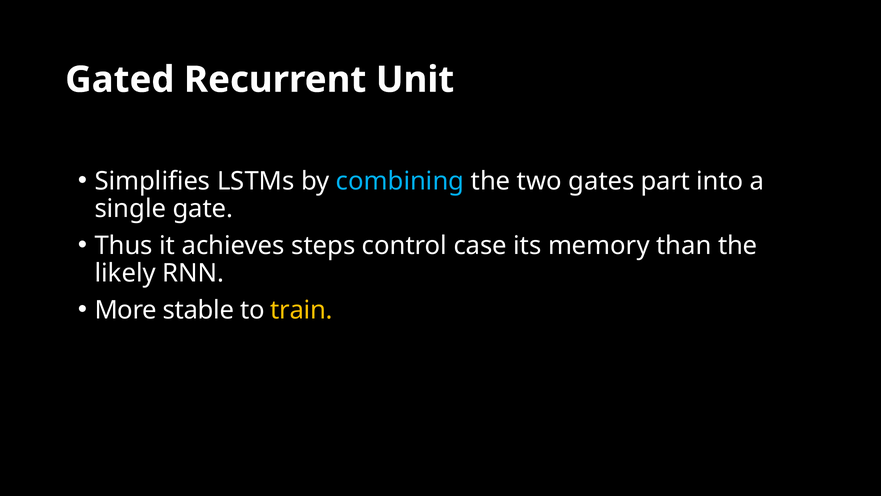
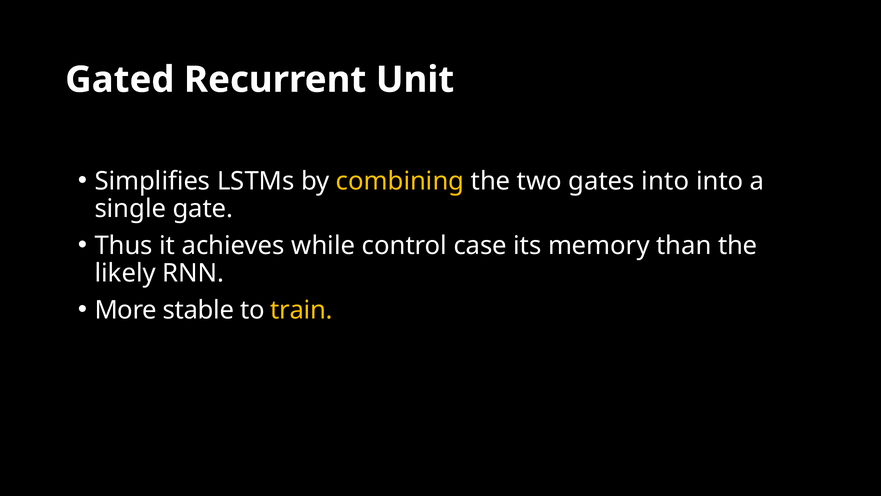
combining colour: light blue -> yellow (400, 181)
gates part: part -> into (665, 181)
steps: steps -> while (323, 246)
